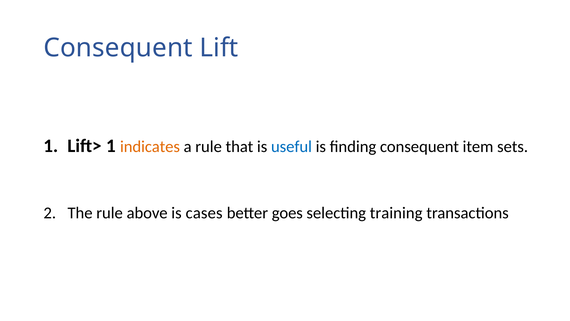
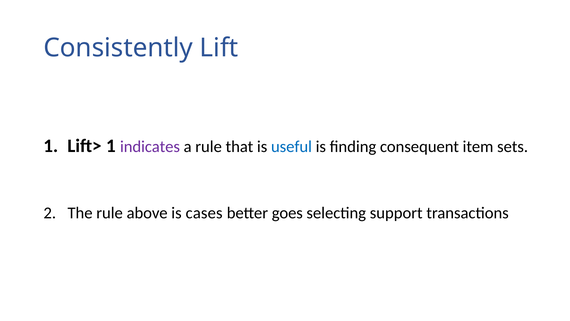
Consequent: Consequent -> Consistently (118, 48)
indicates colour: orange -> purple (150, 147)
training: training -> support (396, 213)
